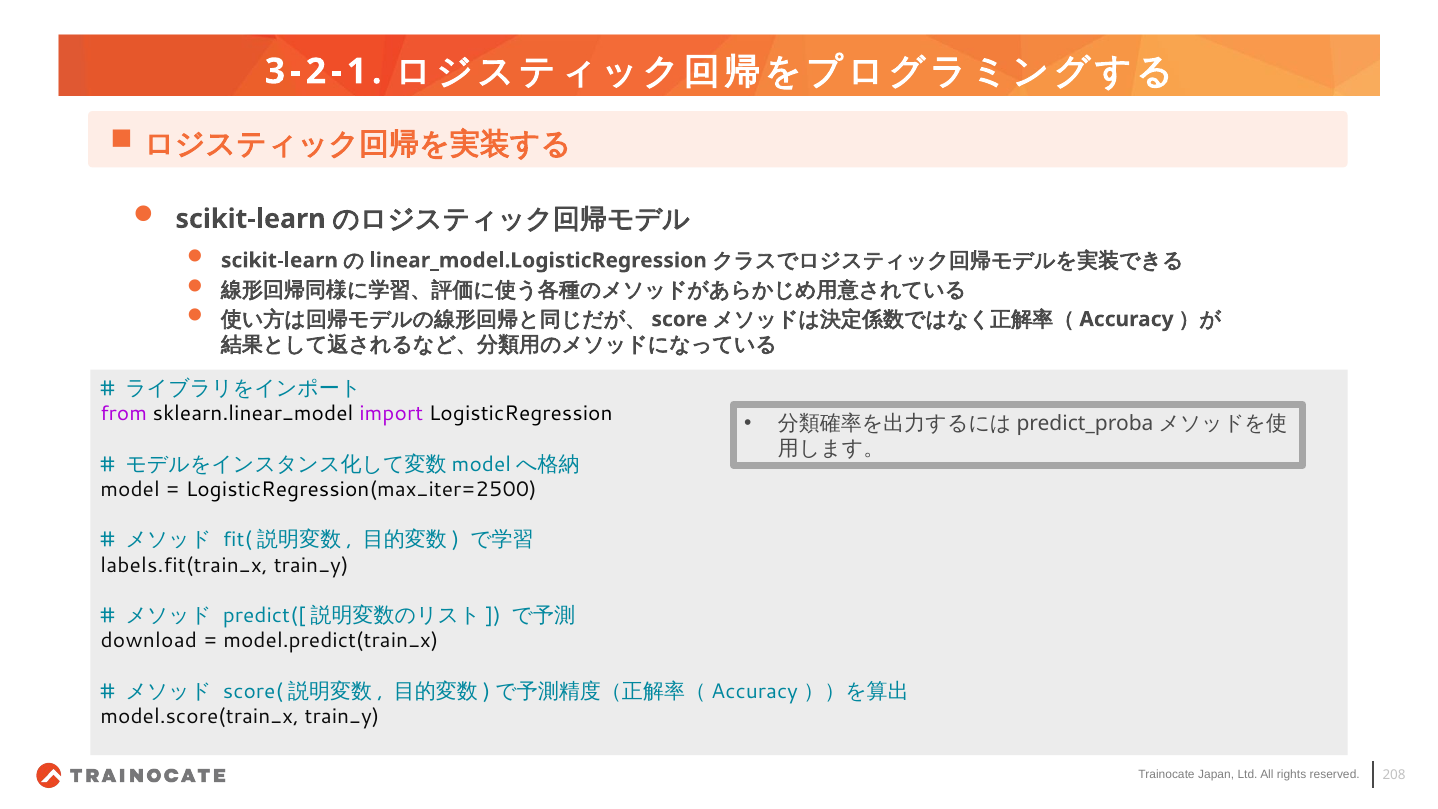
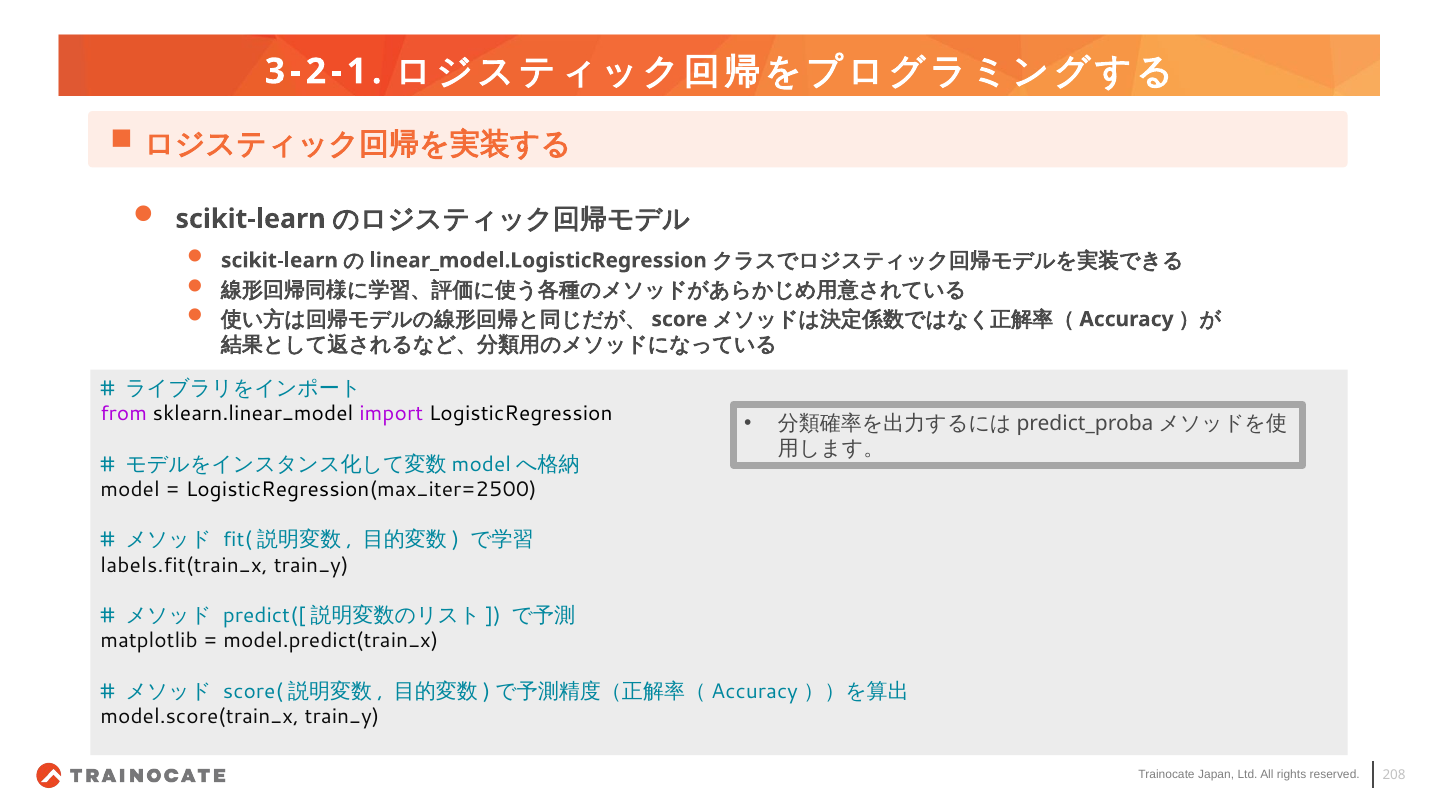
download: download -> matplotlib (149, 641)
